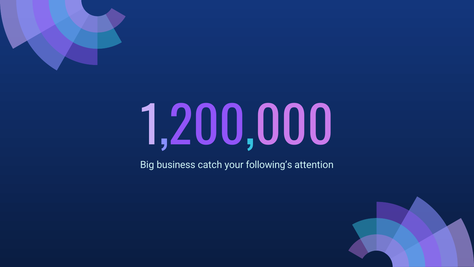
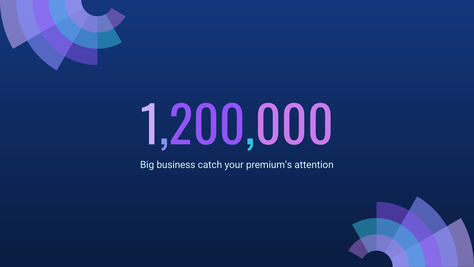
following’s: following’s -> premium’s (269, 165)
